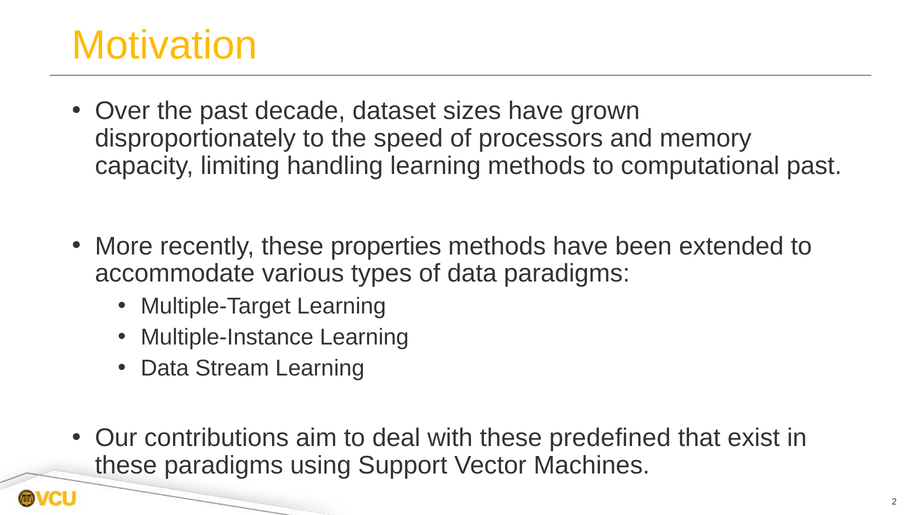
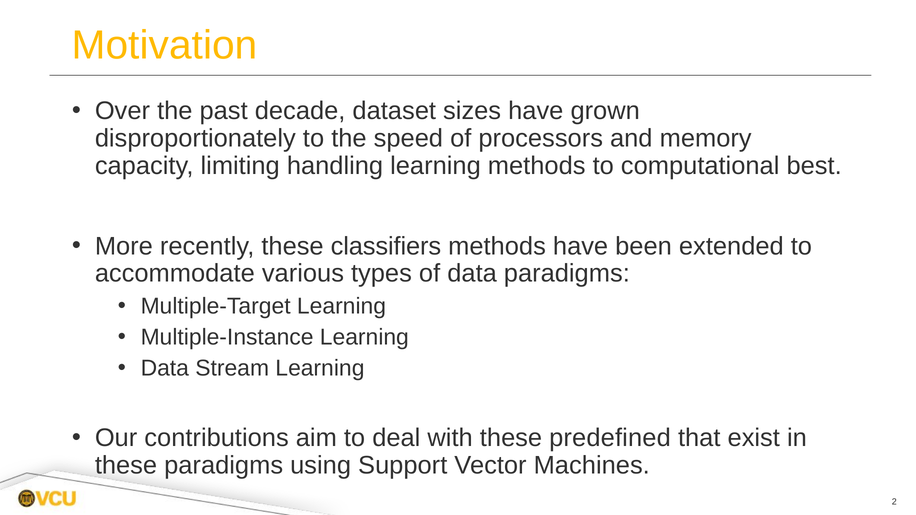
computational past: past -> best (814, 166)
properties: properties -> classifiers (386, 246)
